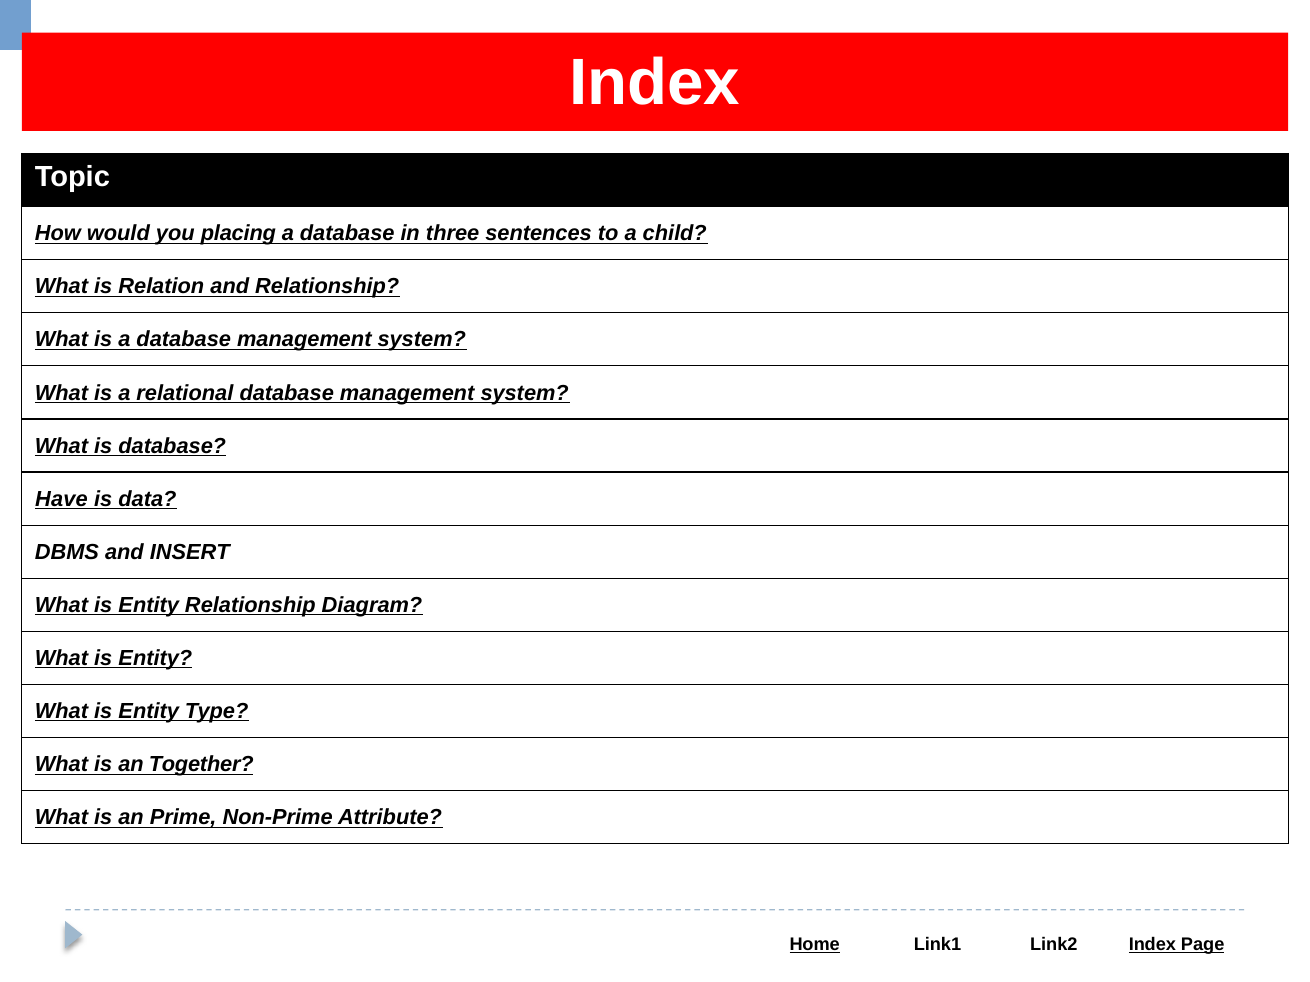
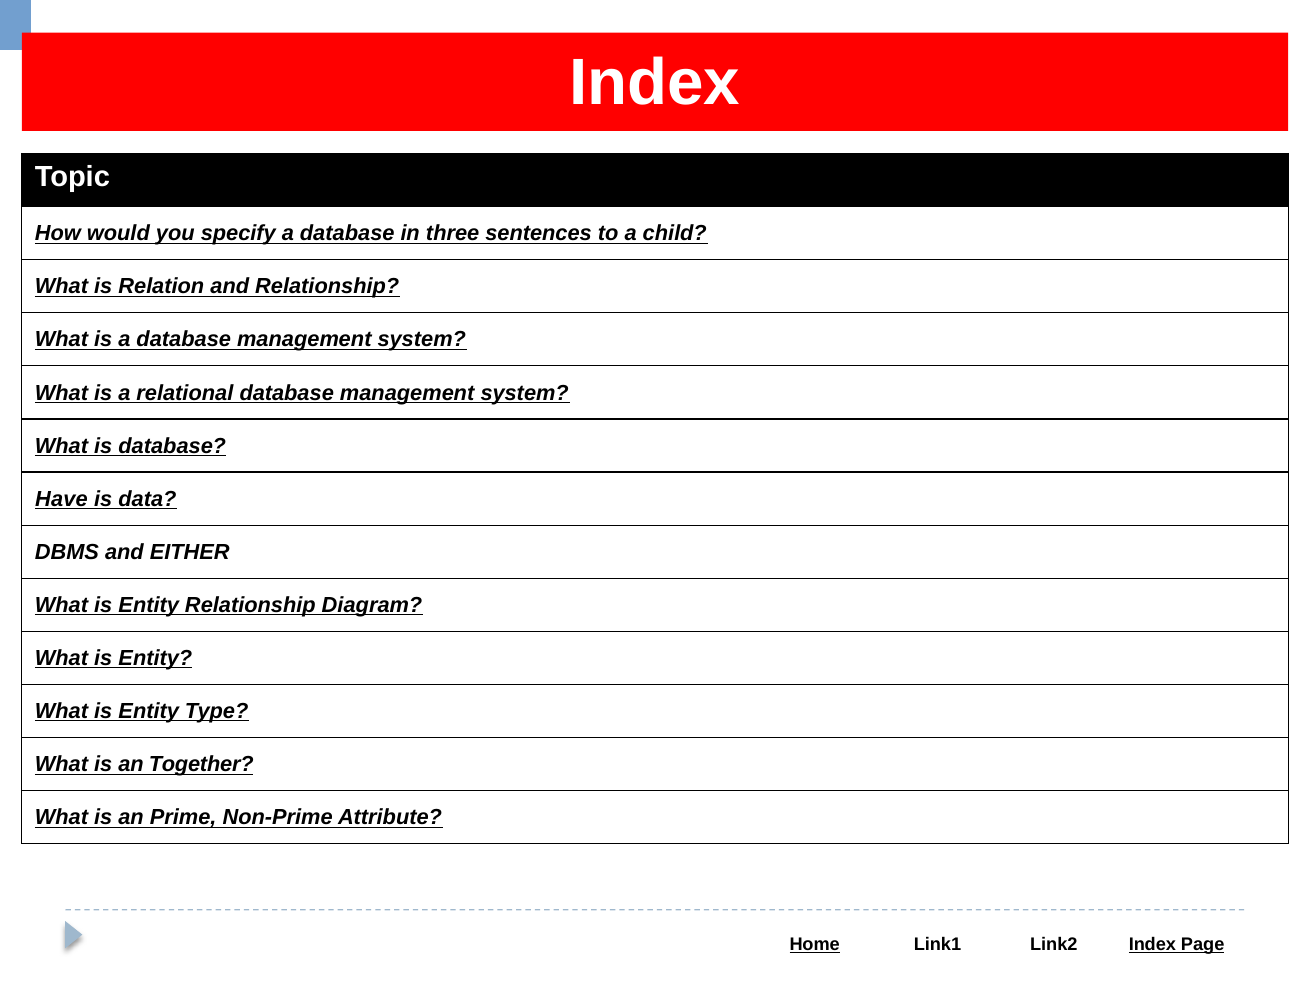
placing: placing -> specify (238, 234)
INSERT: INSERT -> EITHER (190, 552)
